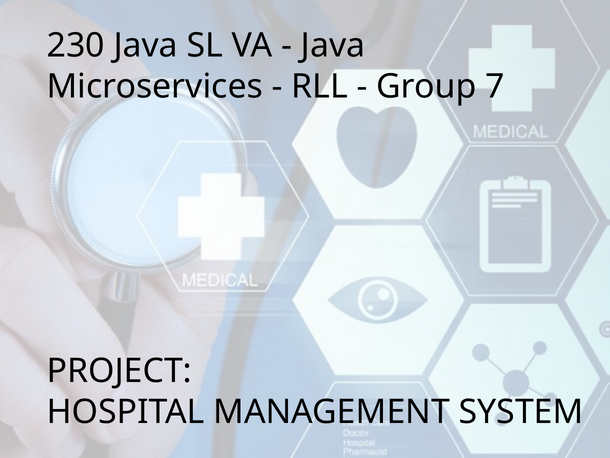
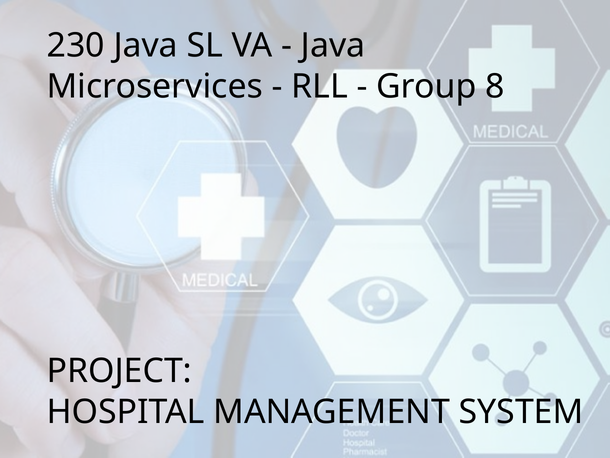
7: 7 -> 8 (495, 86)
